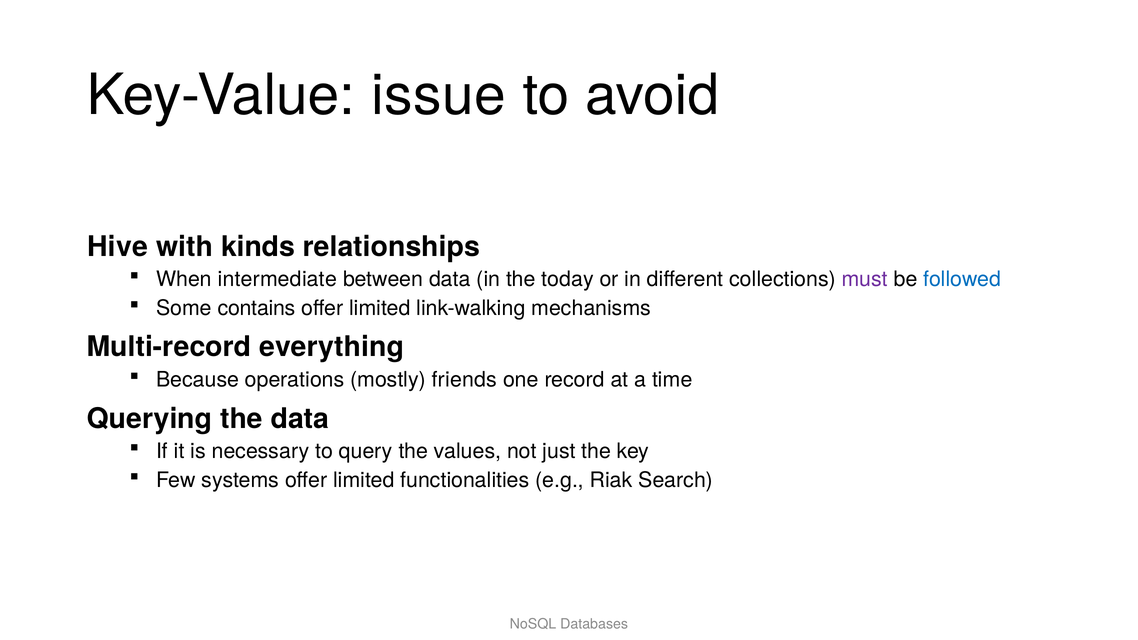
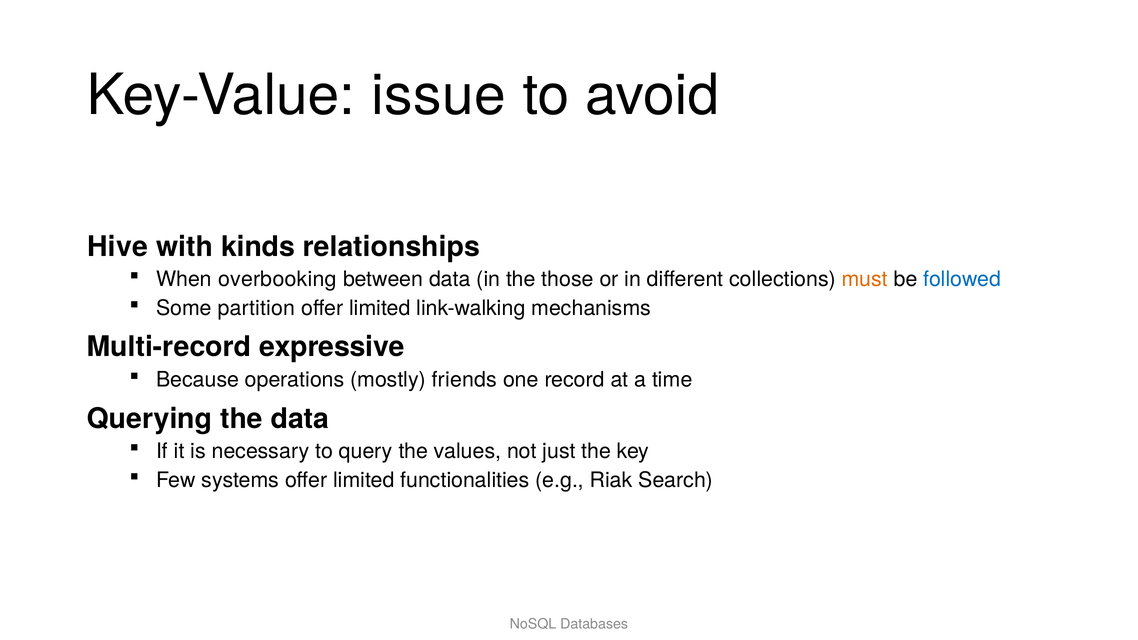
intermediate: intermediate -> overbooking (277, 279)
today: today -> those (568, 279)
must colour: purple -> orange (865, 279)
contains: contains -> partition (256, 308)
everything: everything -> expressive (332, 347)
